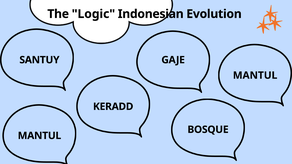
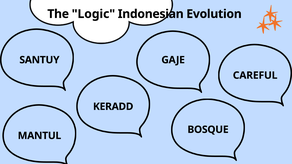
MANTUL: MANTUL -> CAREFUL (255, 75)
